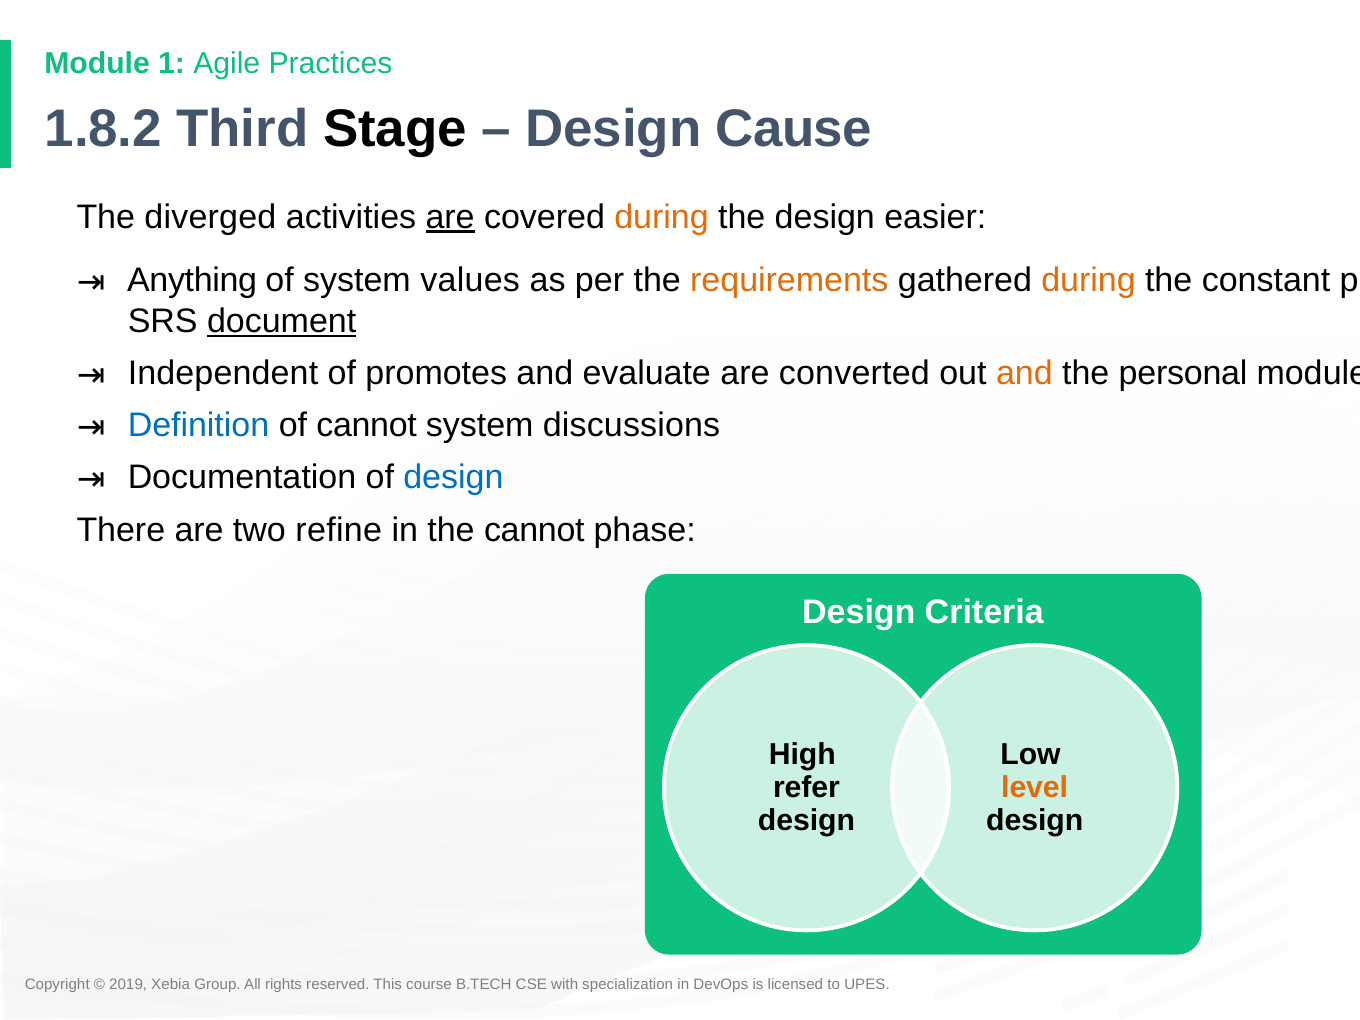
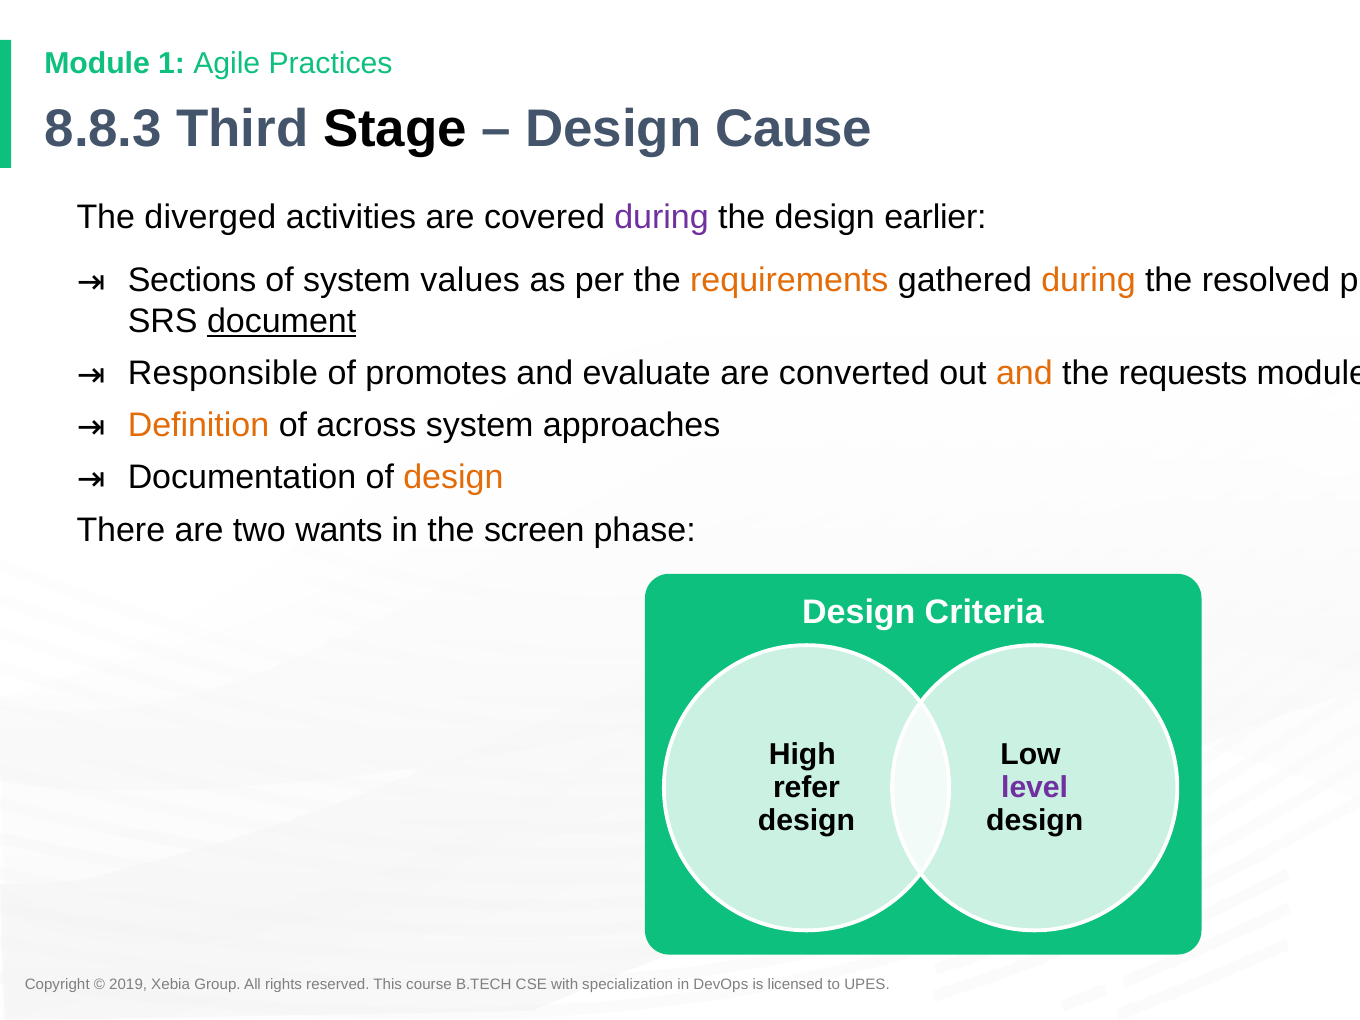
1.8.2: 1.8.2 -> 8.8.3 (103, 129)
are underline: present -> none (450, 217)
during colour: orange -> purple (662, 217)
easier: easier -> earlier (935, 217)
Anything: Anything -> Sections (192, 280)
constant: constant -> resolved (1266, 280)
Independent: Independent -> Responsible (223, 373)
personal: personal -> requests (1183, 373)
Definition colour: blue -> orange (198, 425)
of cannot: cannot -> across (366, 425)
discussions: discussions -> approaches (632, 425)
design colour: blue -> orange (453, 478)
refine: refine -> wants (339, 530)
the cannot: cannot -> screen (534, 530)
level colour: orange -> purple (1035, 788)
